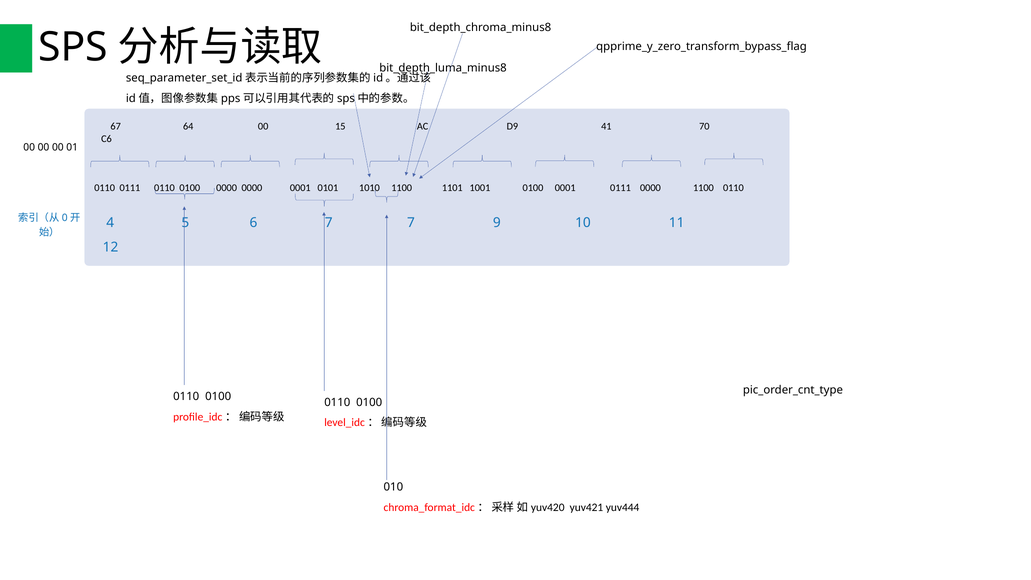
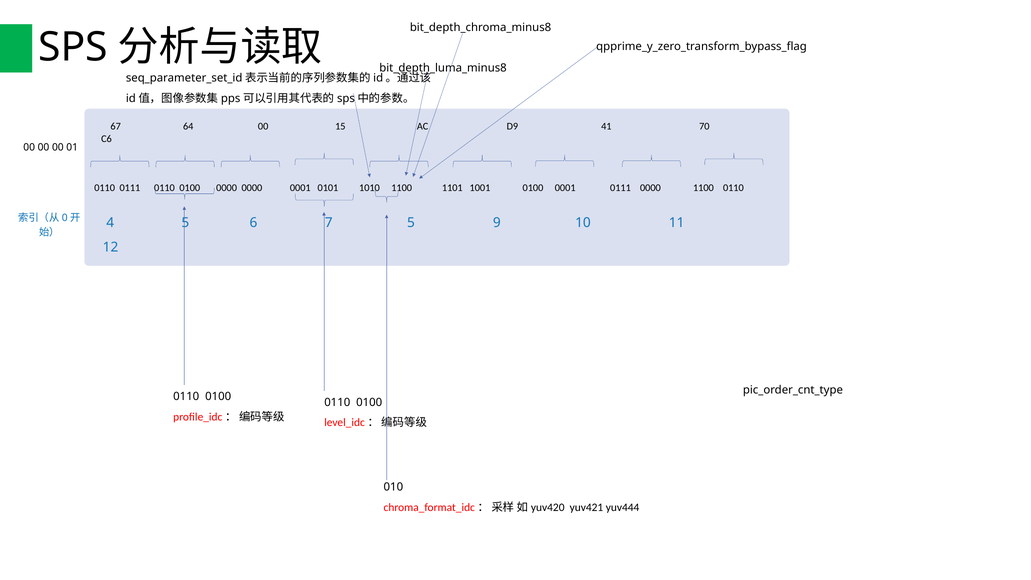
7 7: 7 -> 5 (411, 223)
